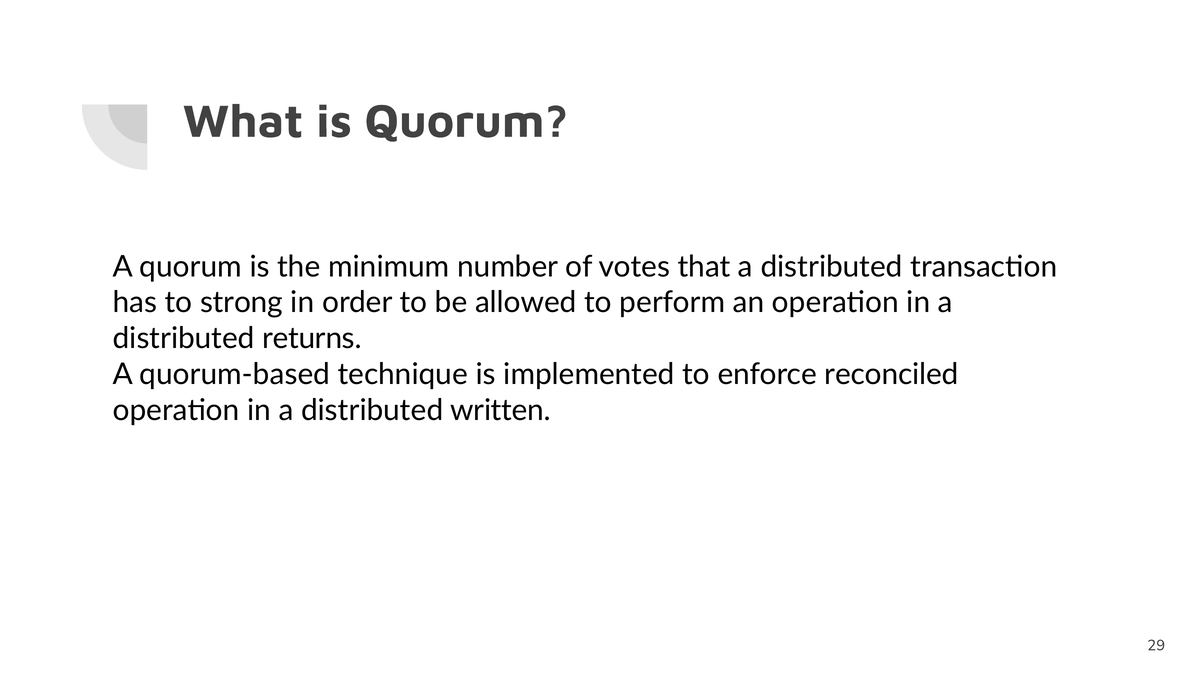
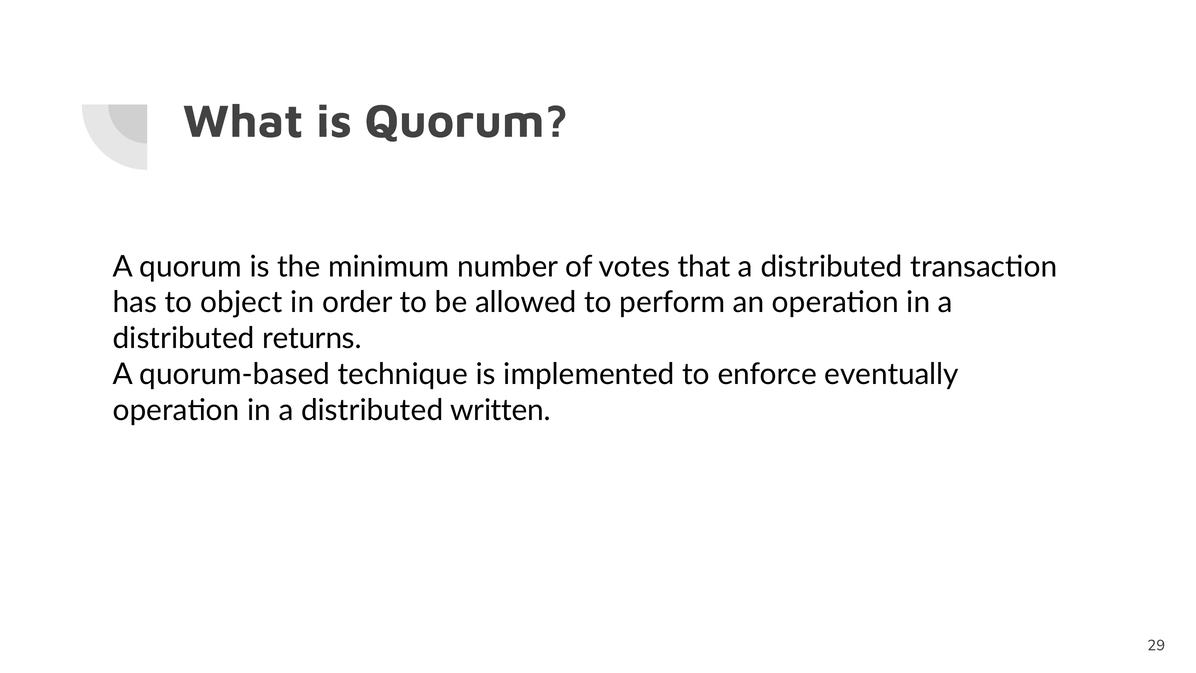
strong: strong -> object (241, 302)
reconciled: reconciled -> eventually (892, 374)
